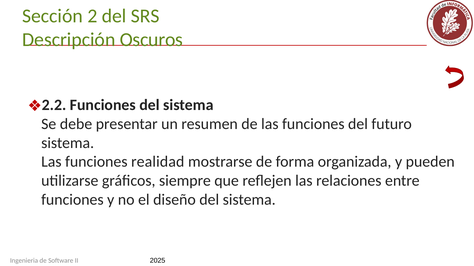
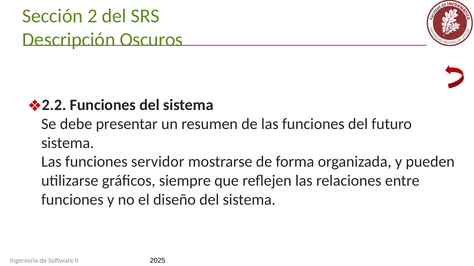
realidad: realidad -> servidor (158, 162)
